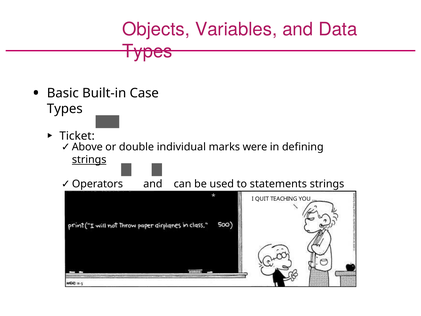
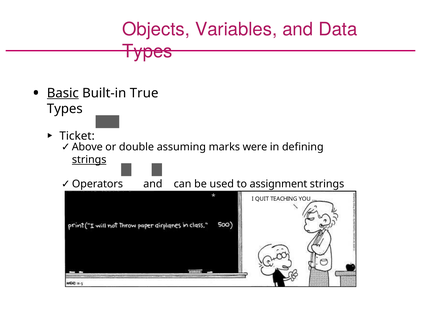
Basic underline: none -> present (63, 93)
Case: Case -> True (144, 93)
individual: individual -> assuming (181, 147)
statements: statements -> assignment (278, 184)
